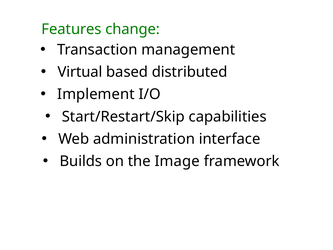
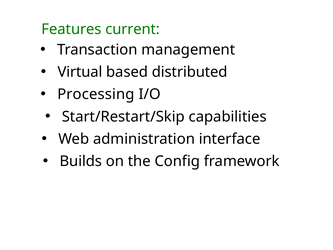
change: change -> current (133, 29)
Implement: Implement -> Processing (96, 94)
Image: Image -> Config (177, 161)
